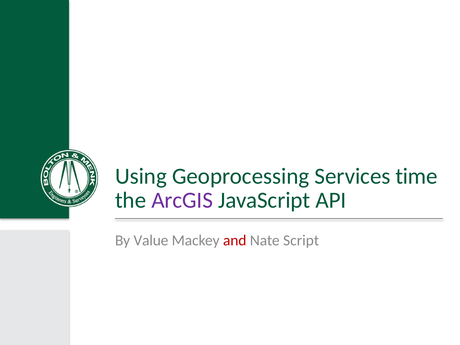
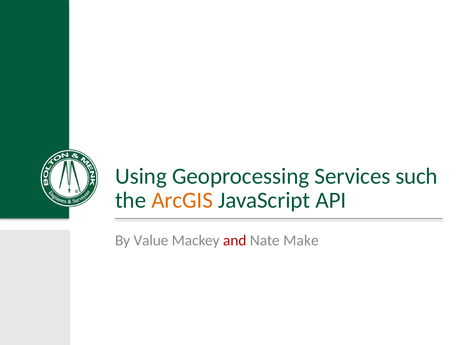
time: time -> such (416, 176)
ArcGIS colour: purple -> orange (182, 200)
Script: Script -> Make (301, 240)
